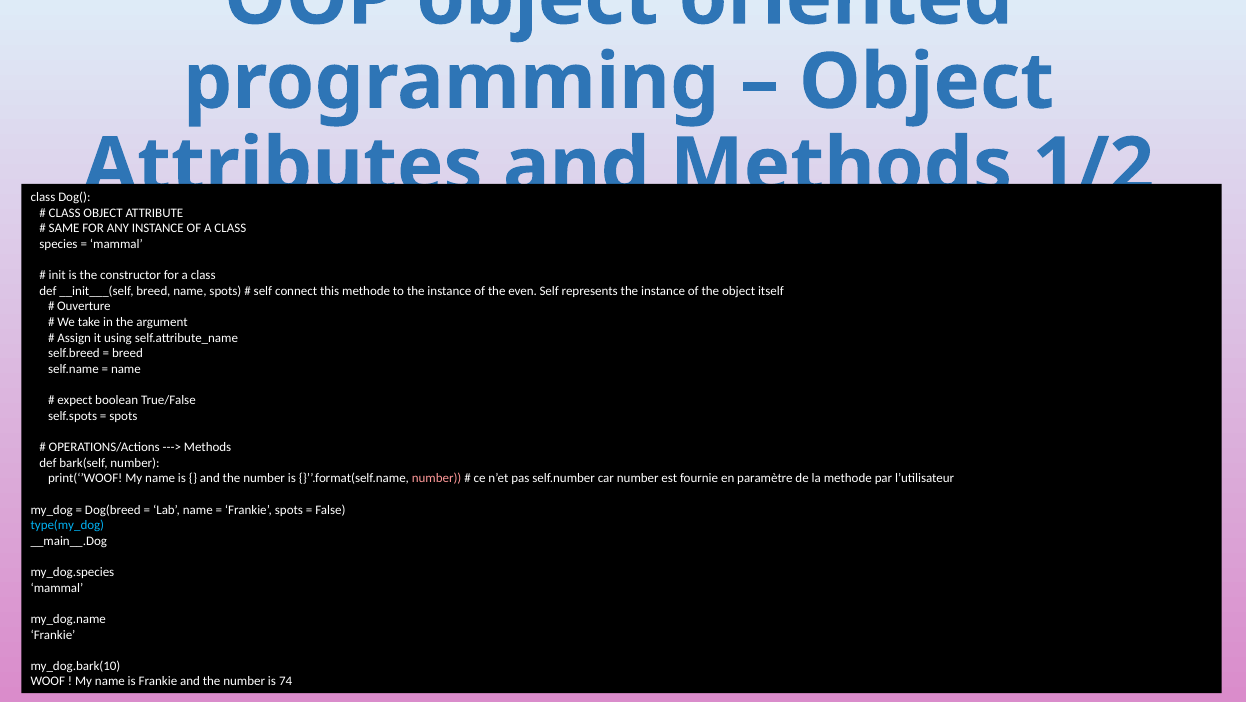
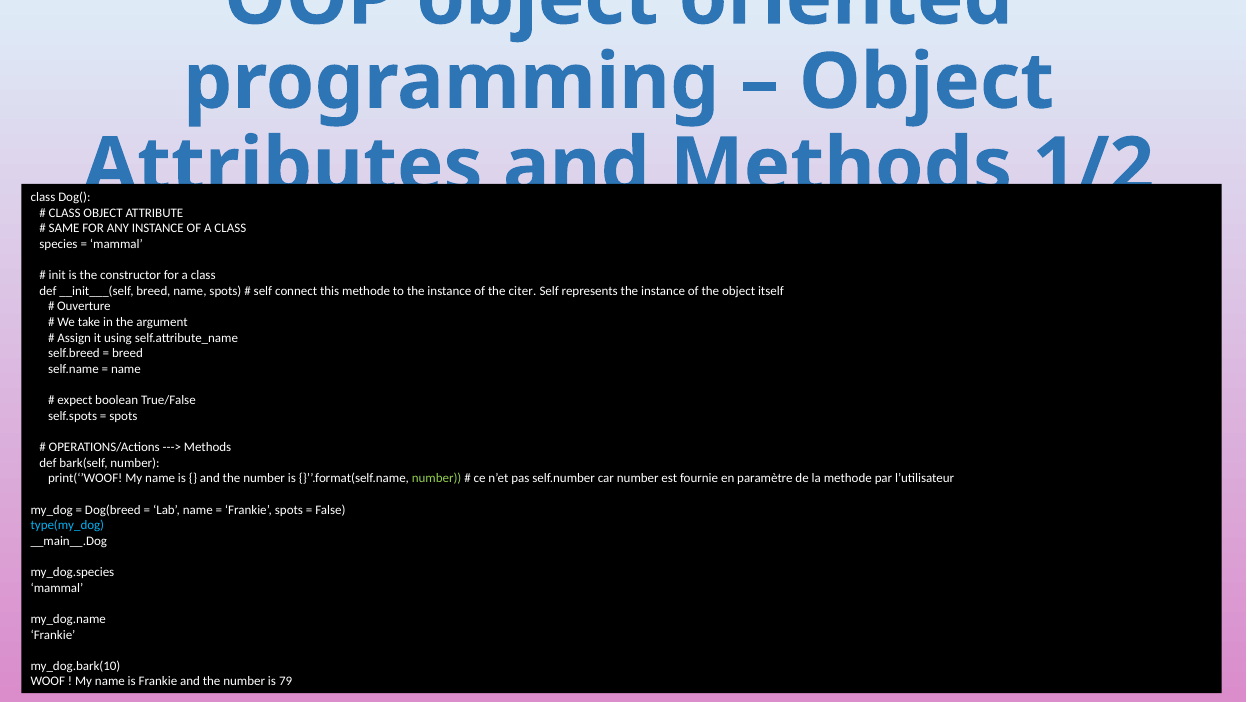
even: even -> citer (522, 291)
number colour: pink -> light green (437, 479)
74: 74 -> 79 (286, 682)
